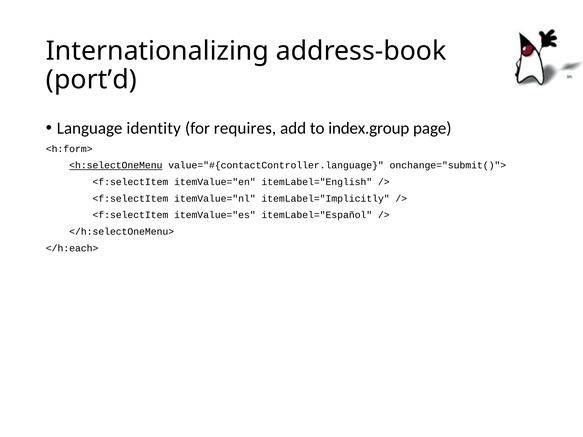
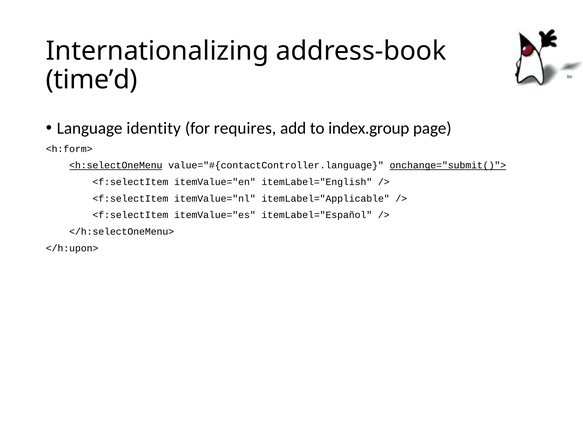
port’d: port’d -> time’d (92, 80)
onchange="submit()"> underline: none -> present (448, 166)
itemLabel="Implicitly: itemLabel="Implicitly -> itemLabel="Applicable (326, 199)
</h:each>: </h:each> -> </h:upon> (72, 248)
